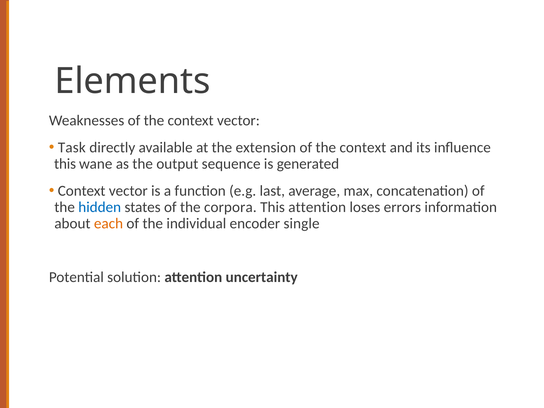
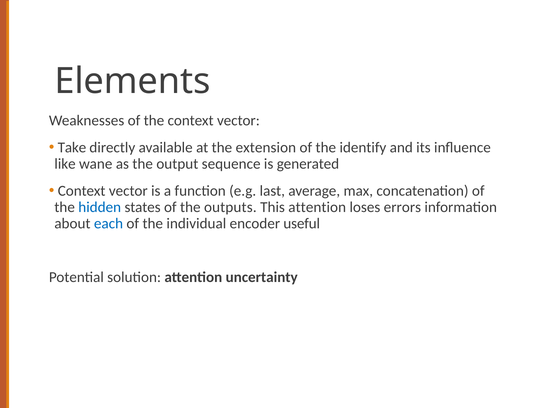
Task: Task -> Take (72, 148)
context: context -> identify (363, 148)
this: this -> like (65, 164)
corpora: corpora -> outputs (230, 207)
each colour: orange -> blue (108, 223)
single: single -> useful (302, 223)
